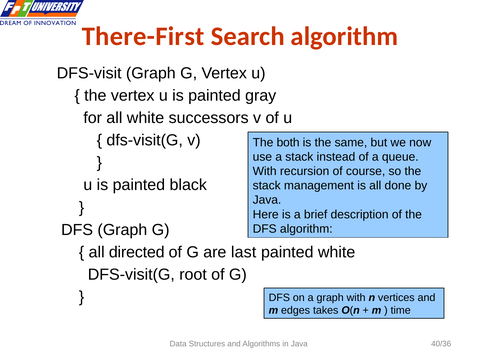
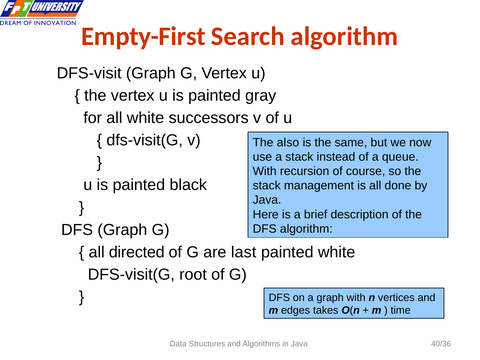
There-First: There-First -> Empty-First (143, 36)
both: both -> also (288, 142)
